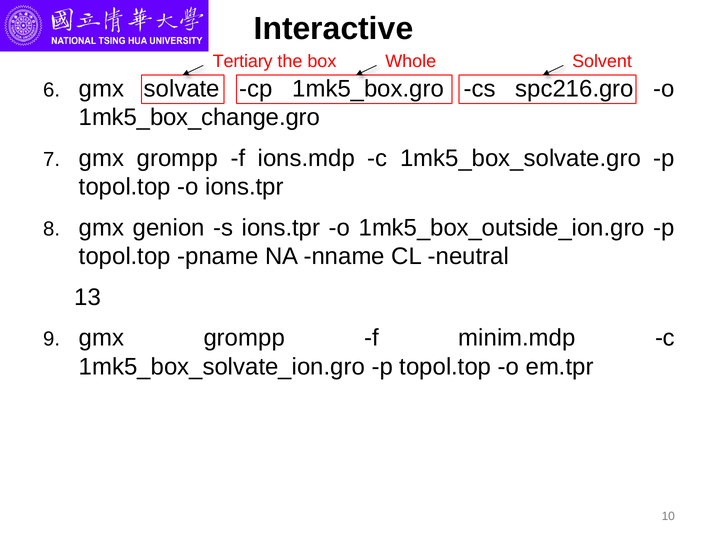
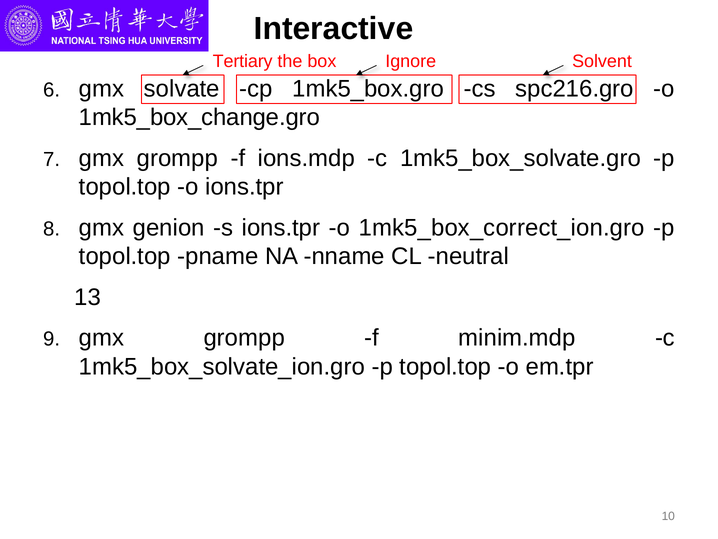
Whole: Whole -> Ignore (411, 61)
1mk5_box_outside_ion.gro: 1mk5_box_outside_ion.gro -> 1mk5_box_correct_ion.gro (502, 228)
